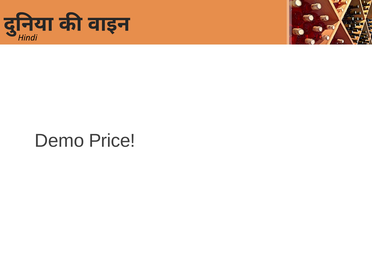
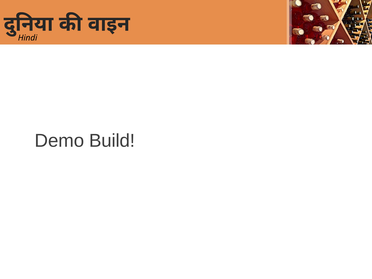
Price: Price -> Build (112, 141)
